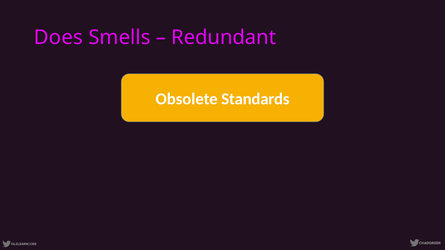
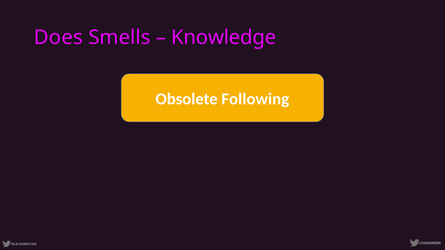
Redundant: Redundant -> Knowledge (224, 37)
Standards: Standards -> Following (255, 99)
